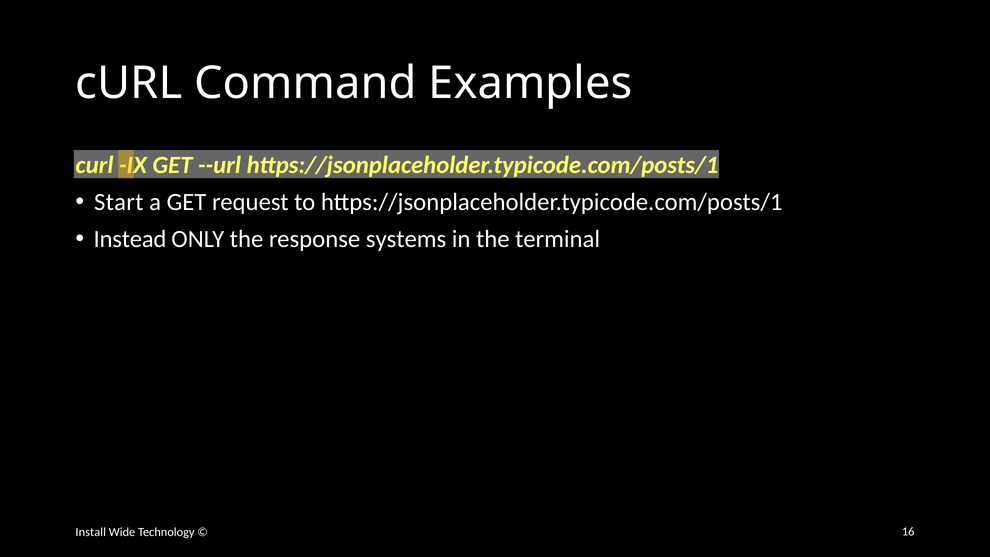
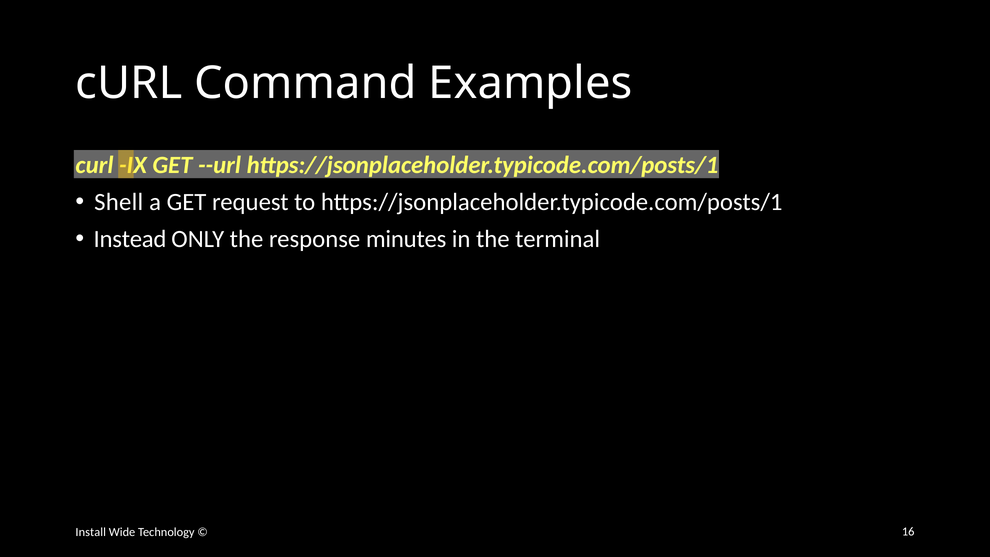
Start: Start -> Shell (119, 202)
systems: systems -> minutes (406, 239)
